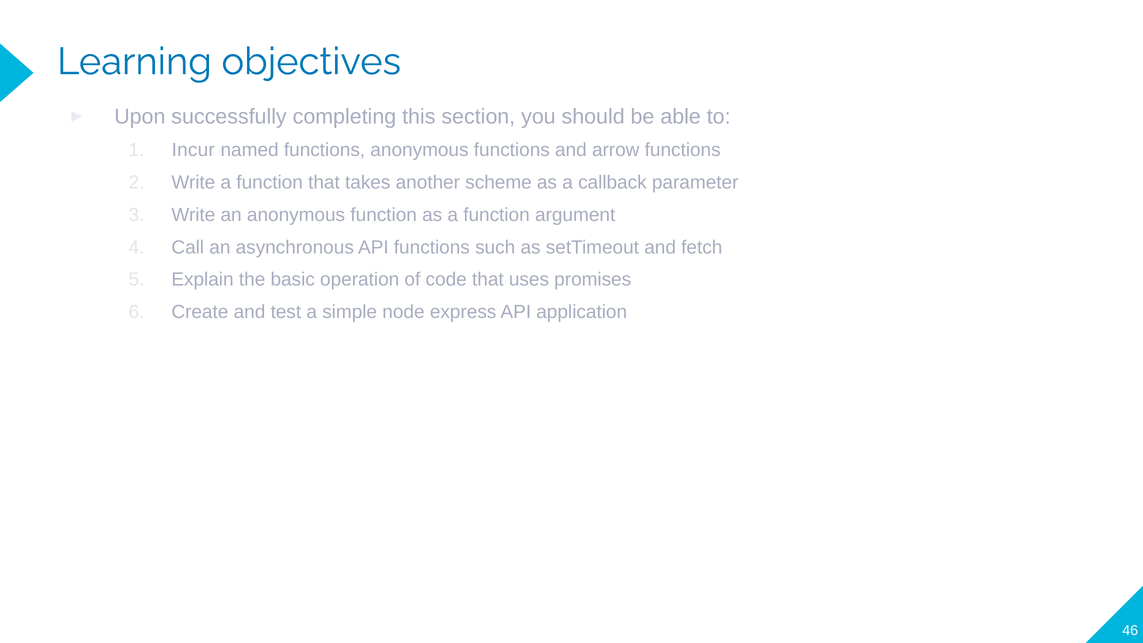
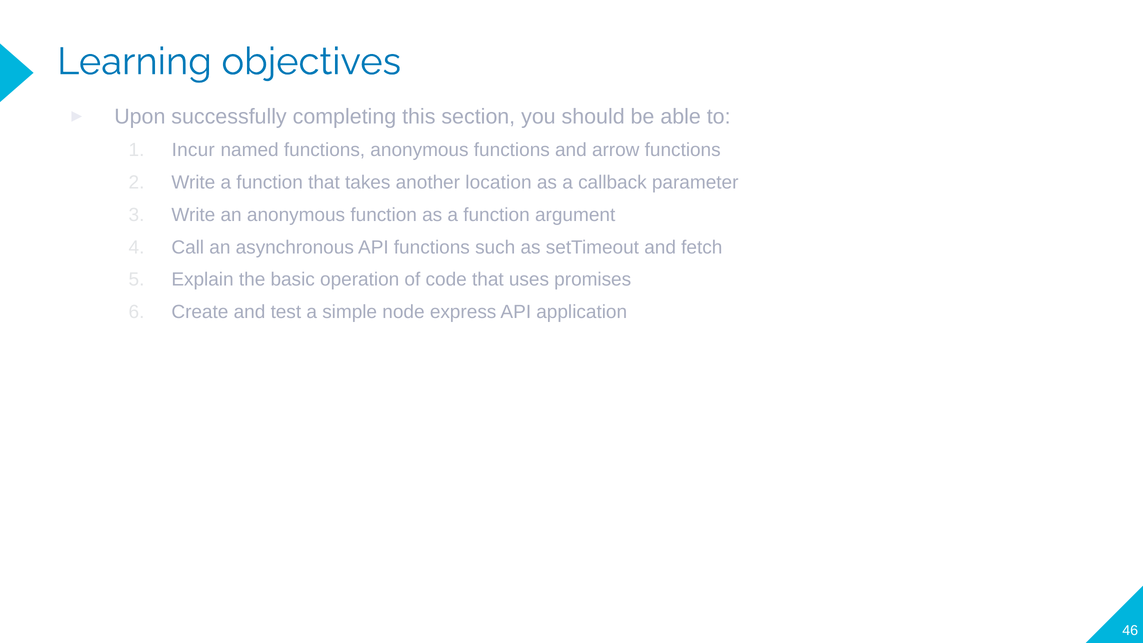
scheme: scheme -> location (498, 182)
